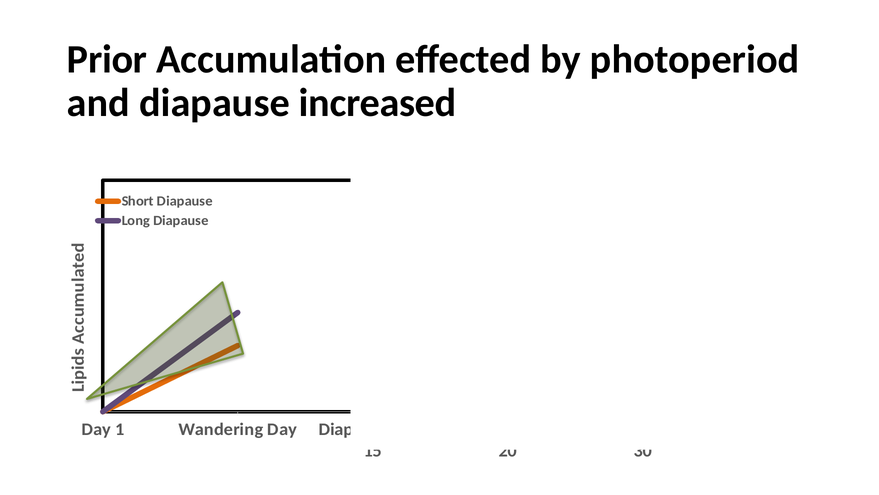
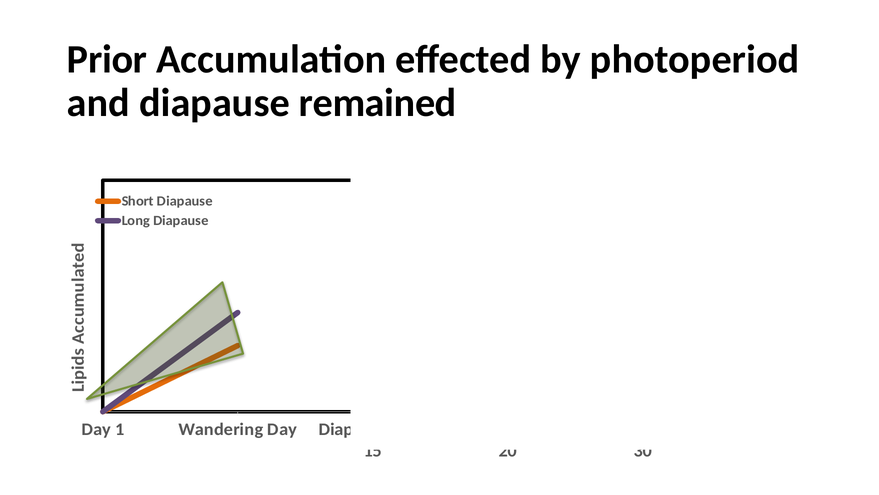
increased: increased -> remained (378, 103)
